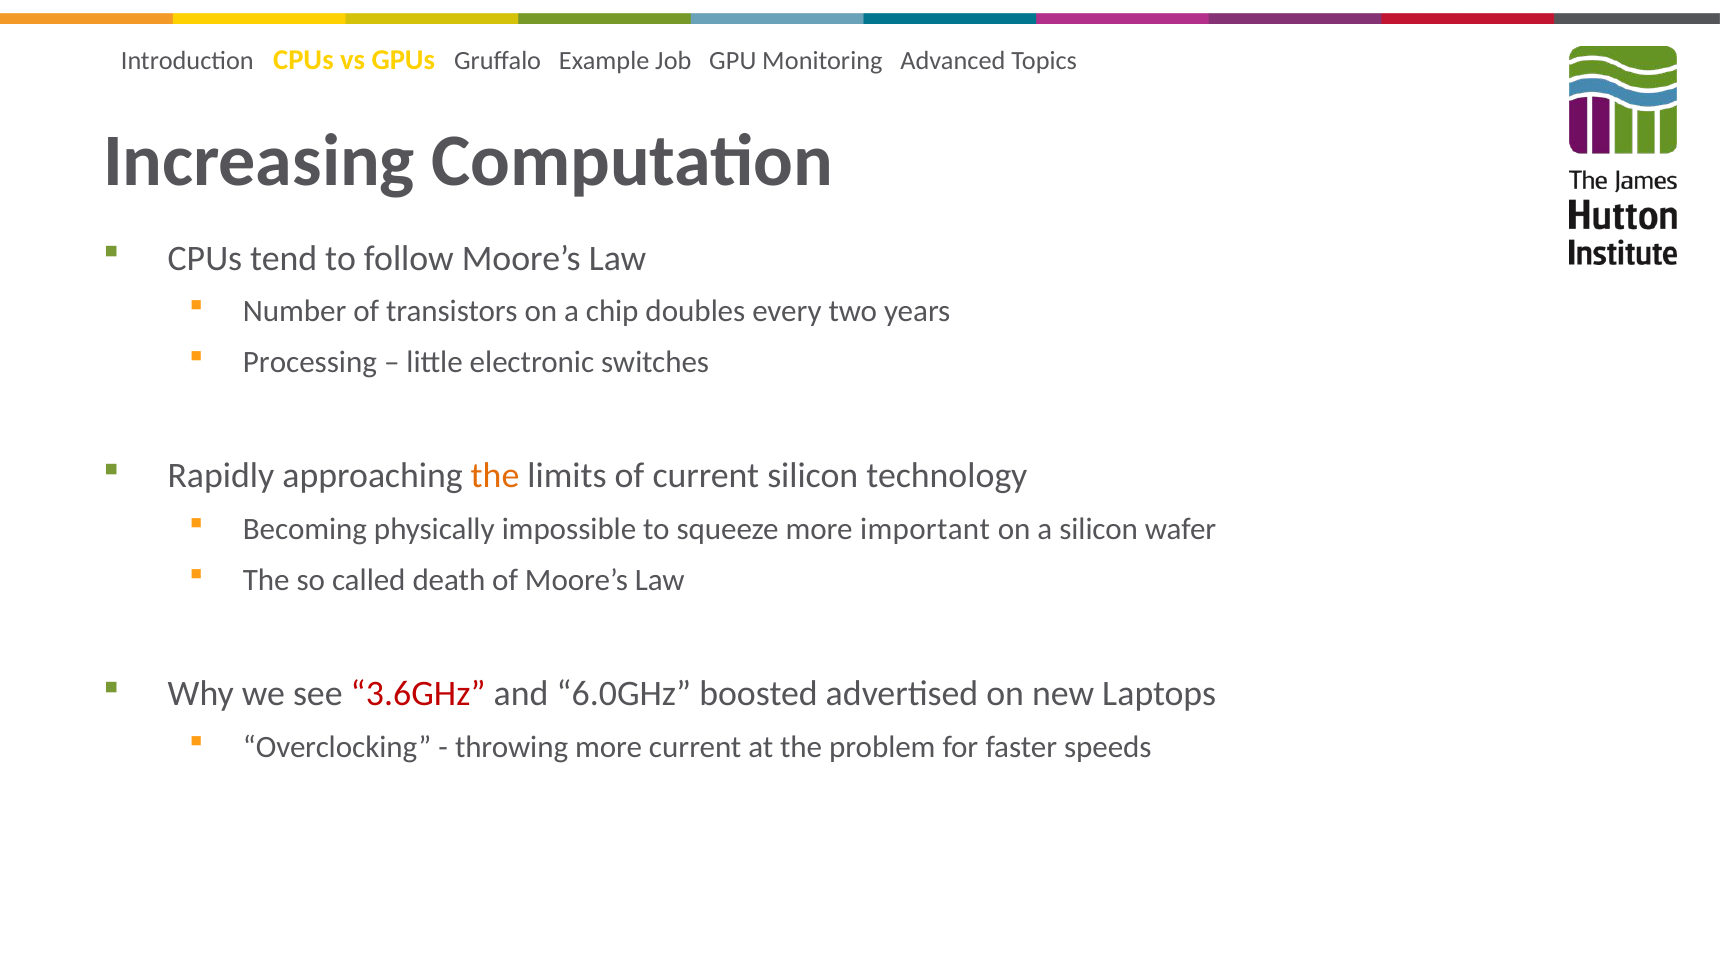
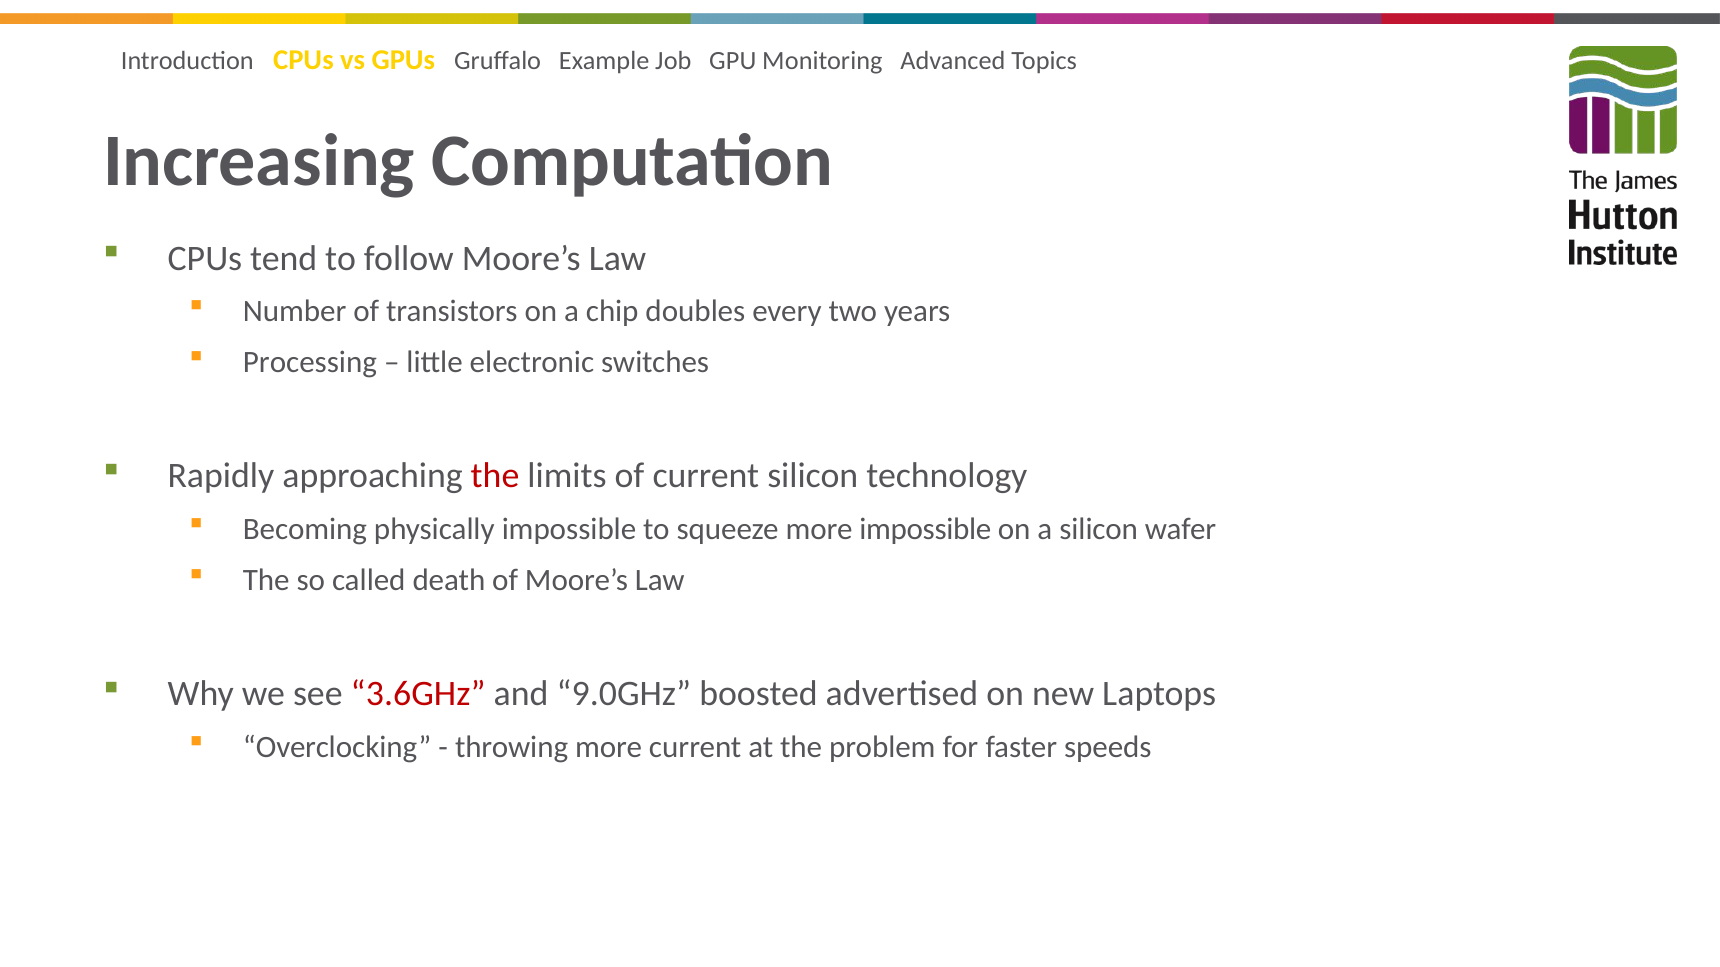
the colour: orange -> red (495, 476)
more important: important -> impossible (925, 530)
6.0GHz: 6.0GHz -> 9.0GHz (624, 694)
